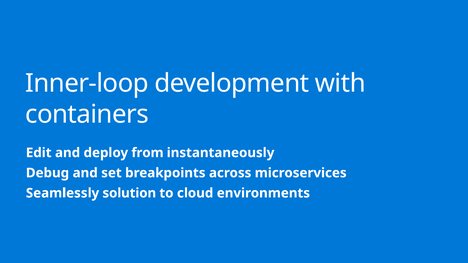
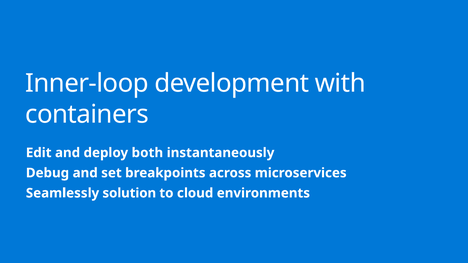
from: from -> both (147, 153)
